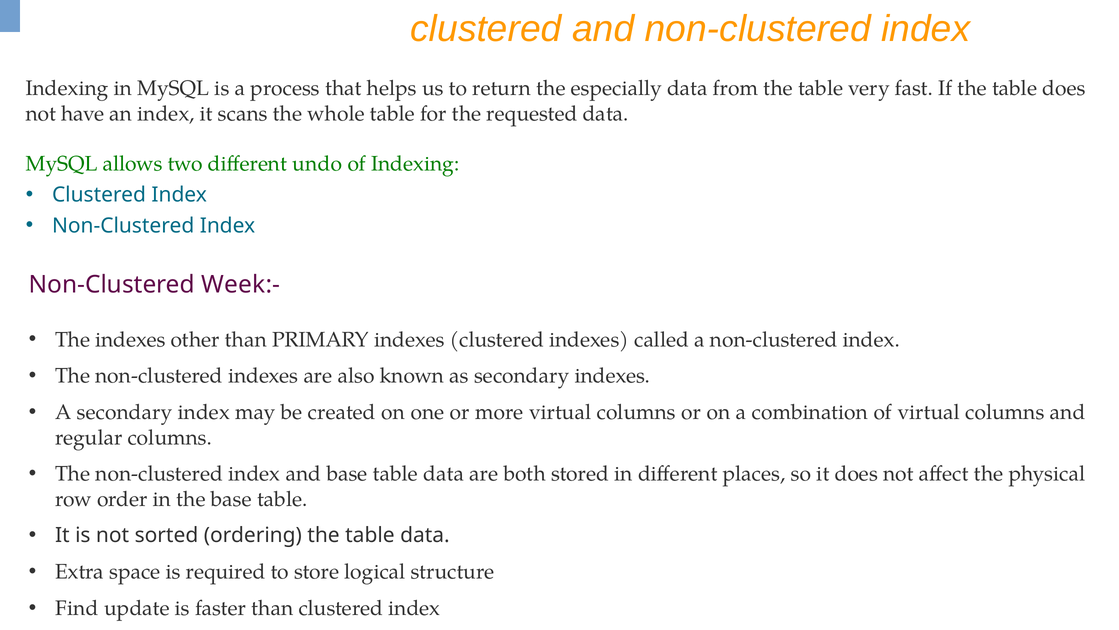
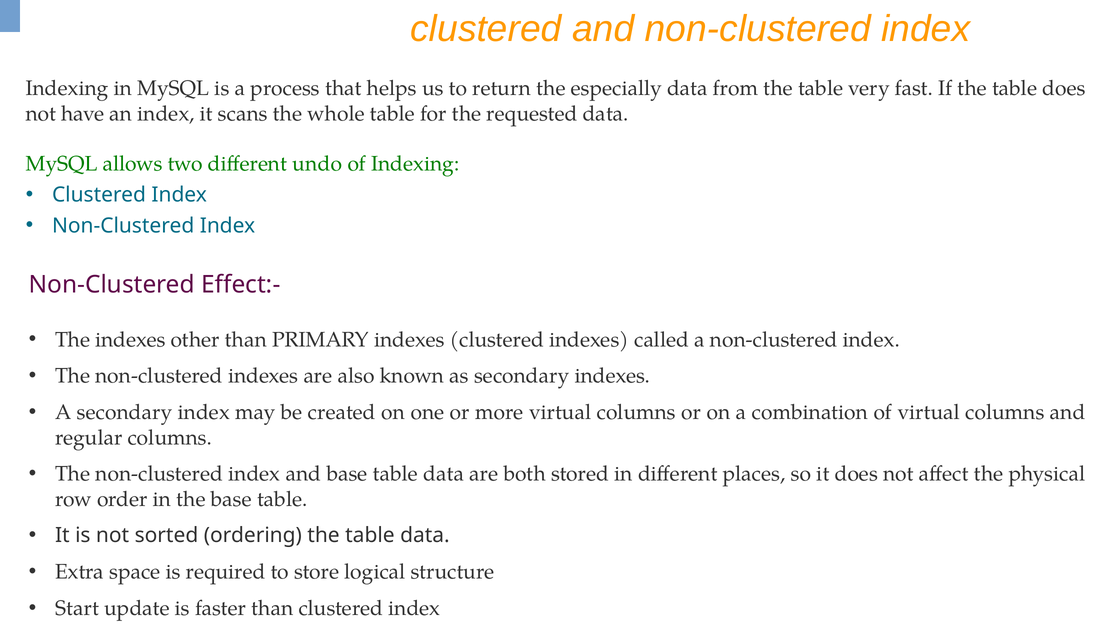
Week:-: Week:- -> Effect:- (241, 284)
Find: Find -> Start (77, 608)
